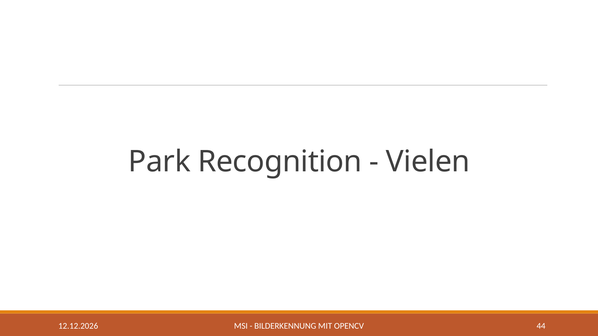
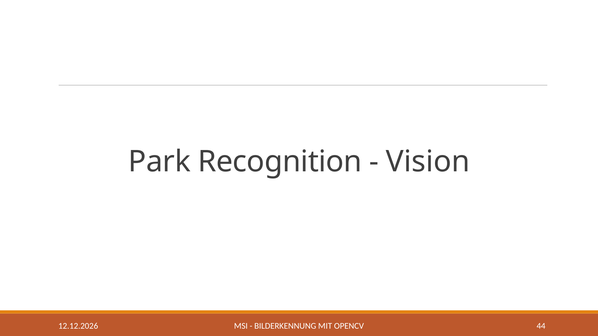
Vielen: Vielen -> Vision (428, 162)
